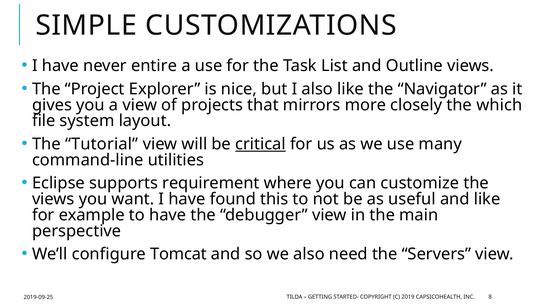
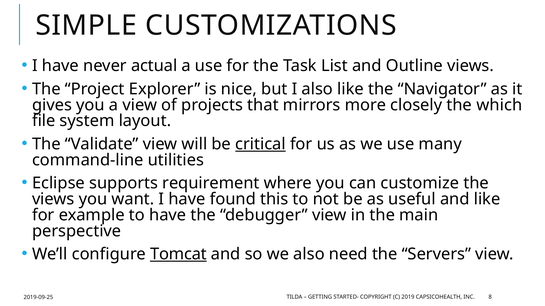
entire: entire -> actual (154, 66)
Tutorial: Tutorial -> Validate (102, 144)
Tomcat underline: none -> present (178, 255)
